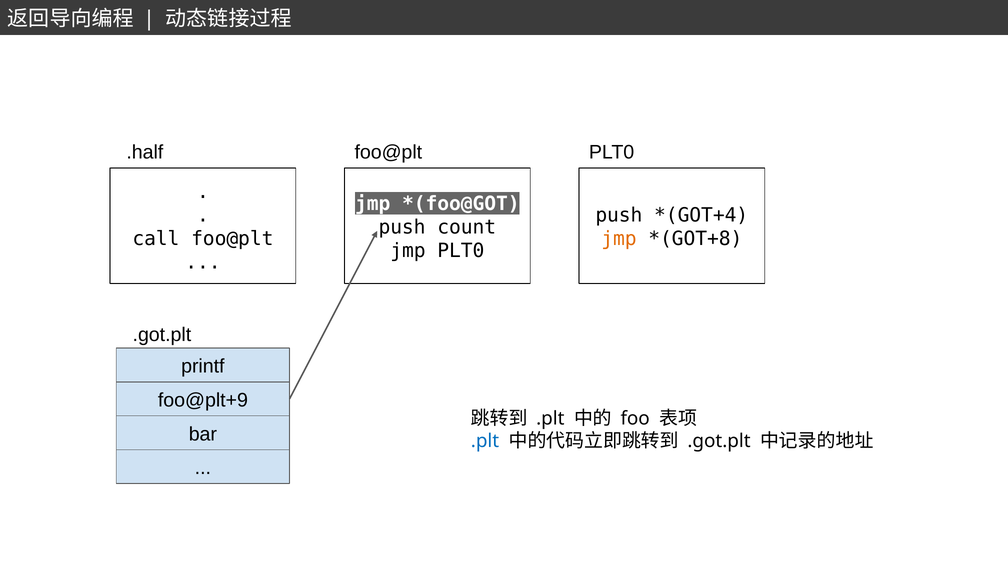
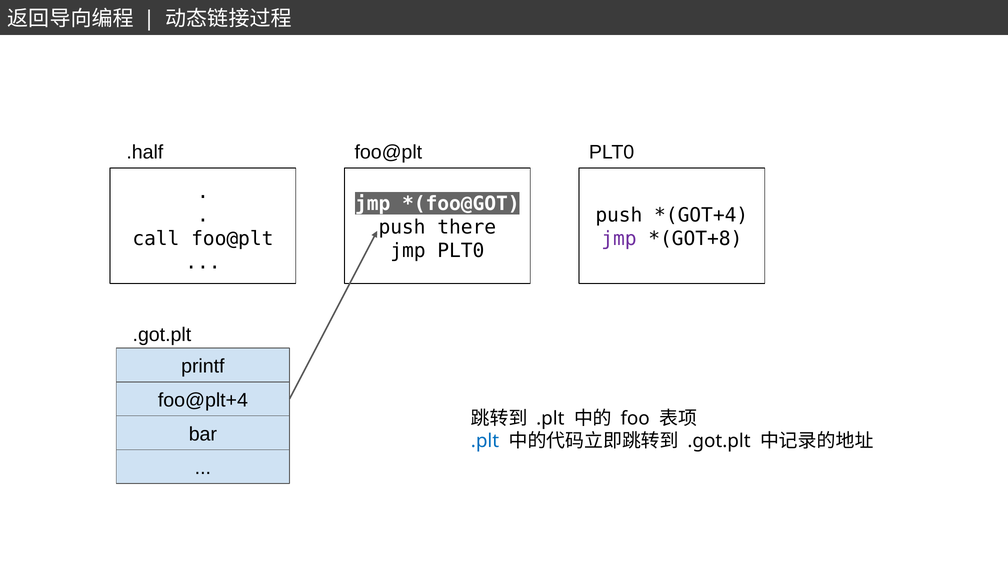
count: count -> there (467, 227)
jmp colour: orange -> purple (619, 239)
foo@plt+9: foo@plt+9 -> foo@plt+4 (203, 400)
